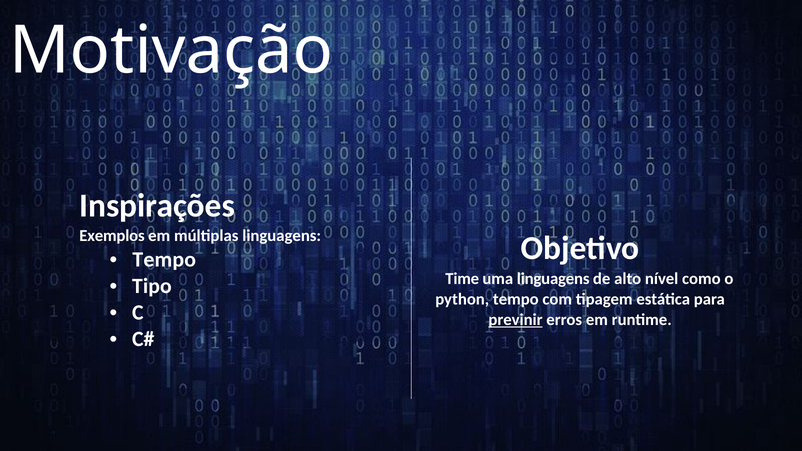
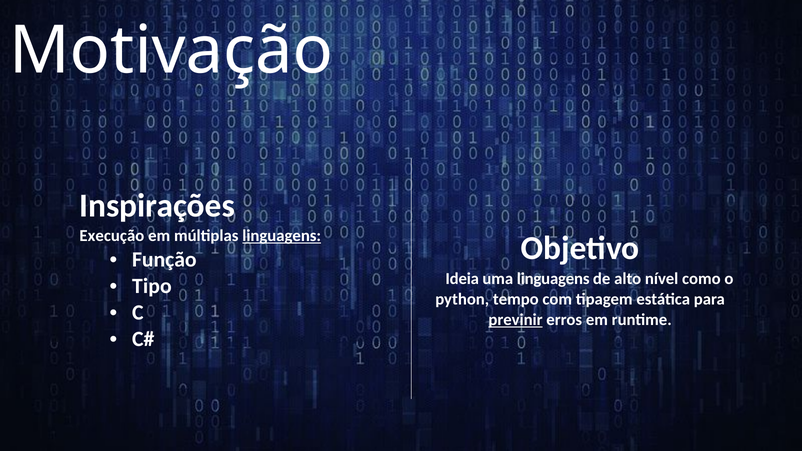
Exemplos: Exemplos -> Execução (112, 236)
linguagens underline: none -> present (282, 236)
Tempo: Tempo -> Função (164, 260)
Time: Time -> Ideia (462, 279)
